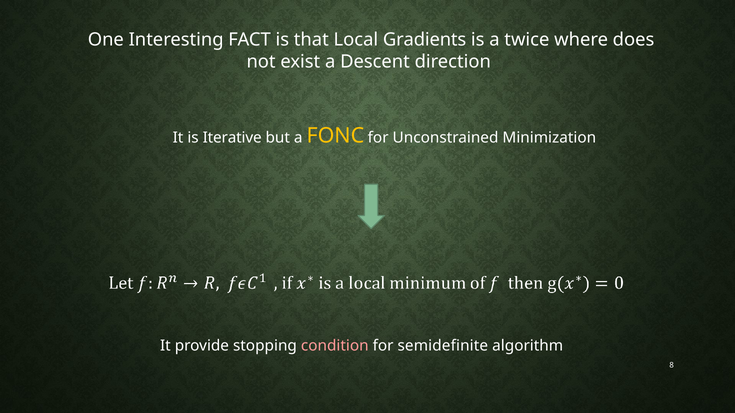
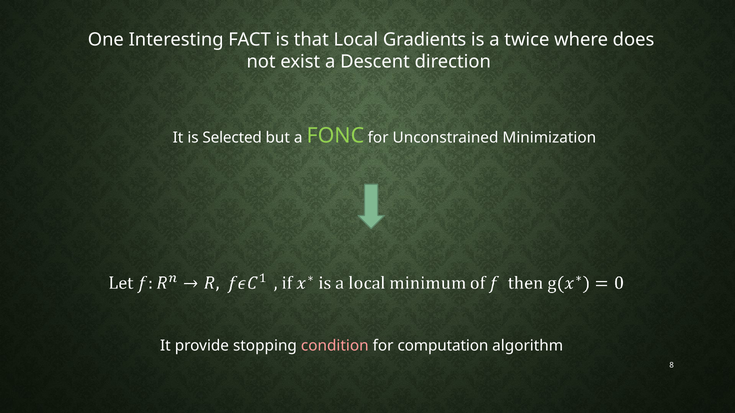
Iterative: Iterative -> Selected (232, 138)
FONC colour: yellow -> light green (335, 136)
semidefinite: semidefinite -> computation (443, 346)
